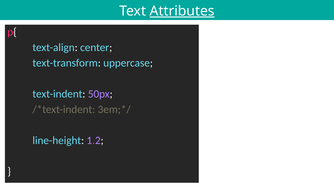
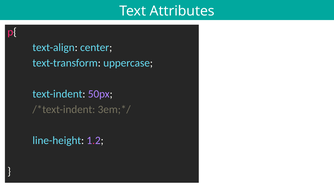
Attributes underline: present -> none (182, 11)
